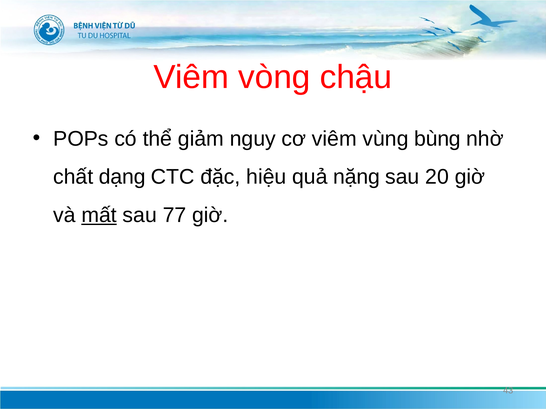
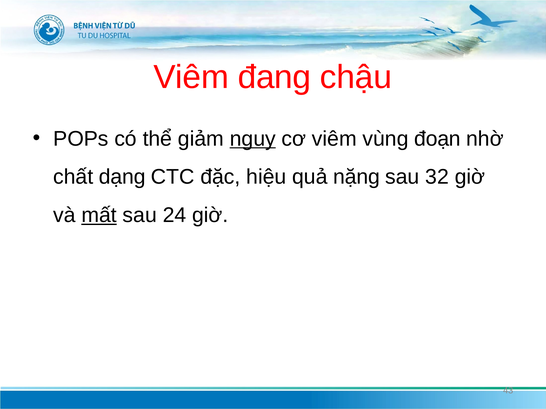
vòng: vòng -> đang (274, 77)
nguy underline: none -> present (253, 139)
bùng: bùng -> đoạn (437, 139)
20: 20 -> 32 (437, 177)
77: 77 -> 24 (174, 215)
